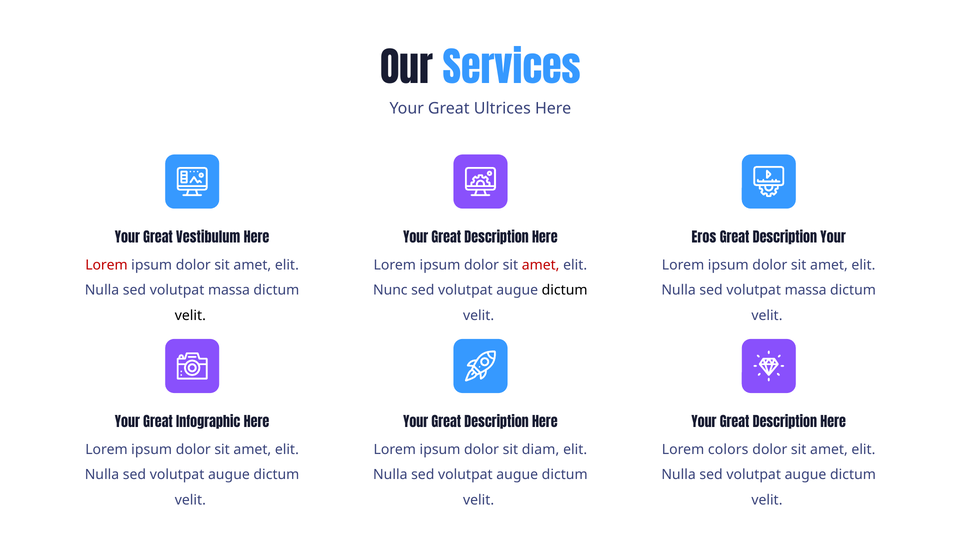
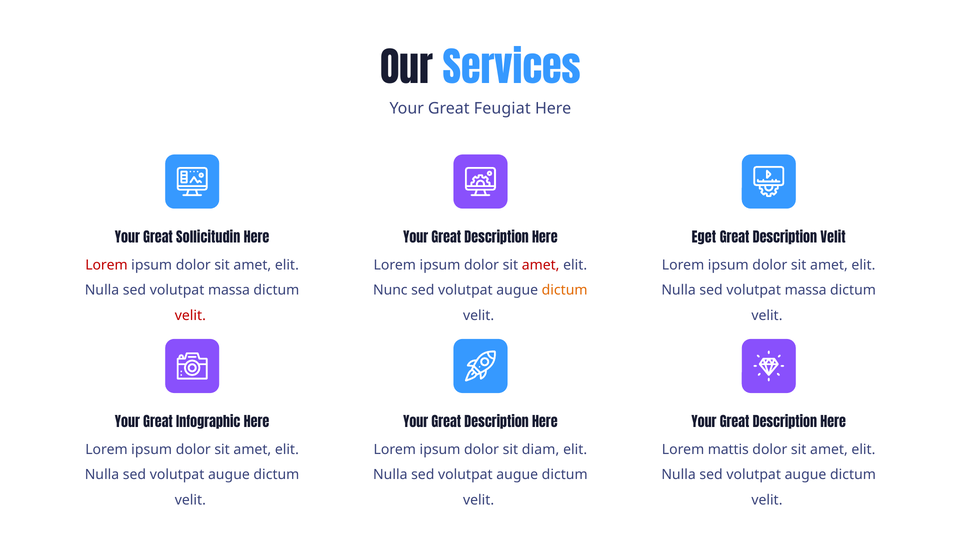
Ultrices: Ultrices -> Feugiat (502, 108)
Vestibulum: Vestibulum -> Sollicitudin (208, 238)
Eros: Eros -> Eget (704, 238)
Description Your: Your -> Velit (833, 238)
dictum colour: black -> orange (565, 290)
velit colour: black -> red (190, 315)
colors: colors -> mattis (728, 449)
